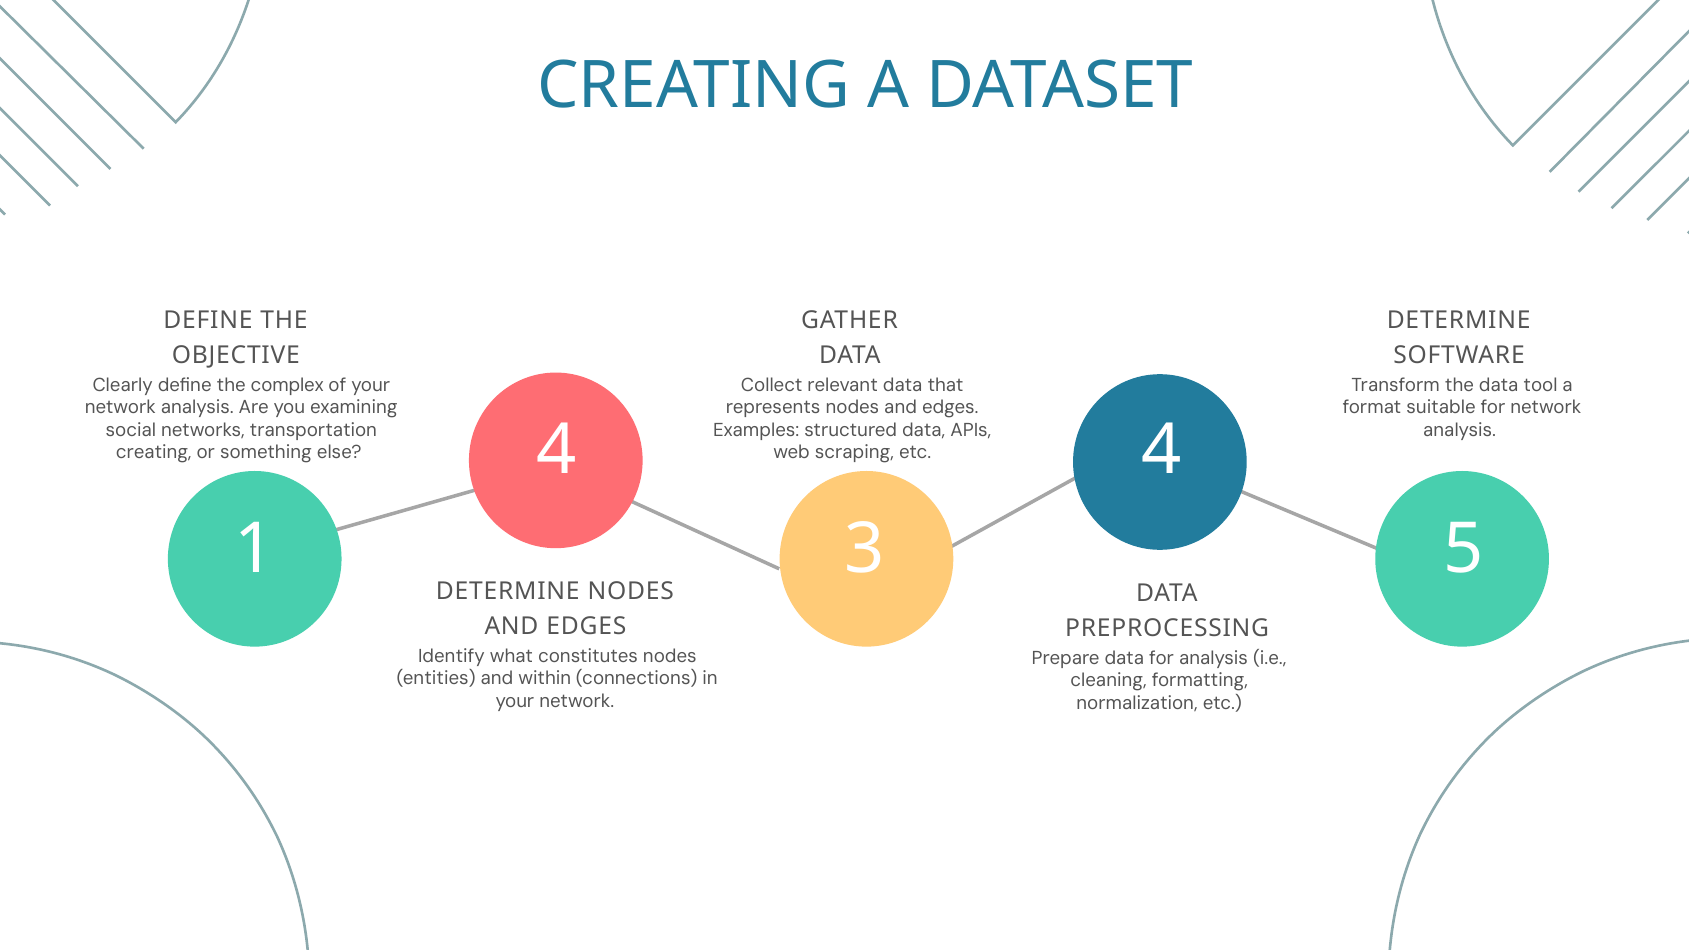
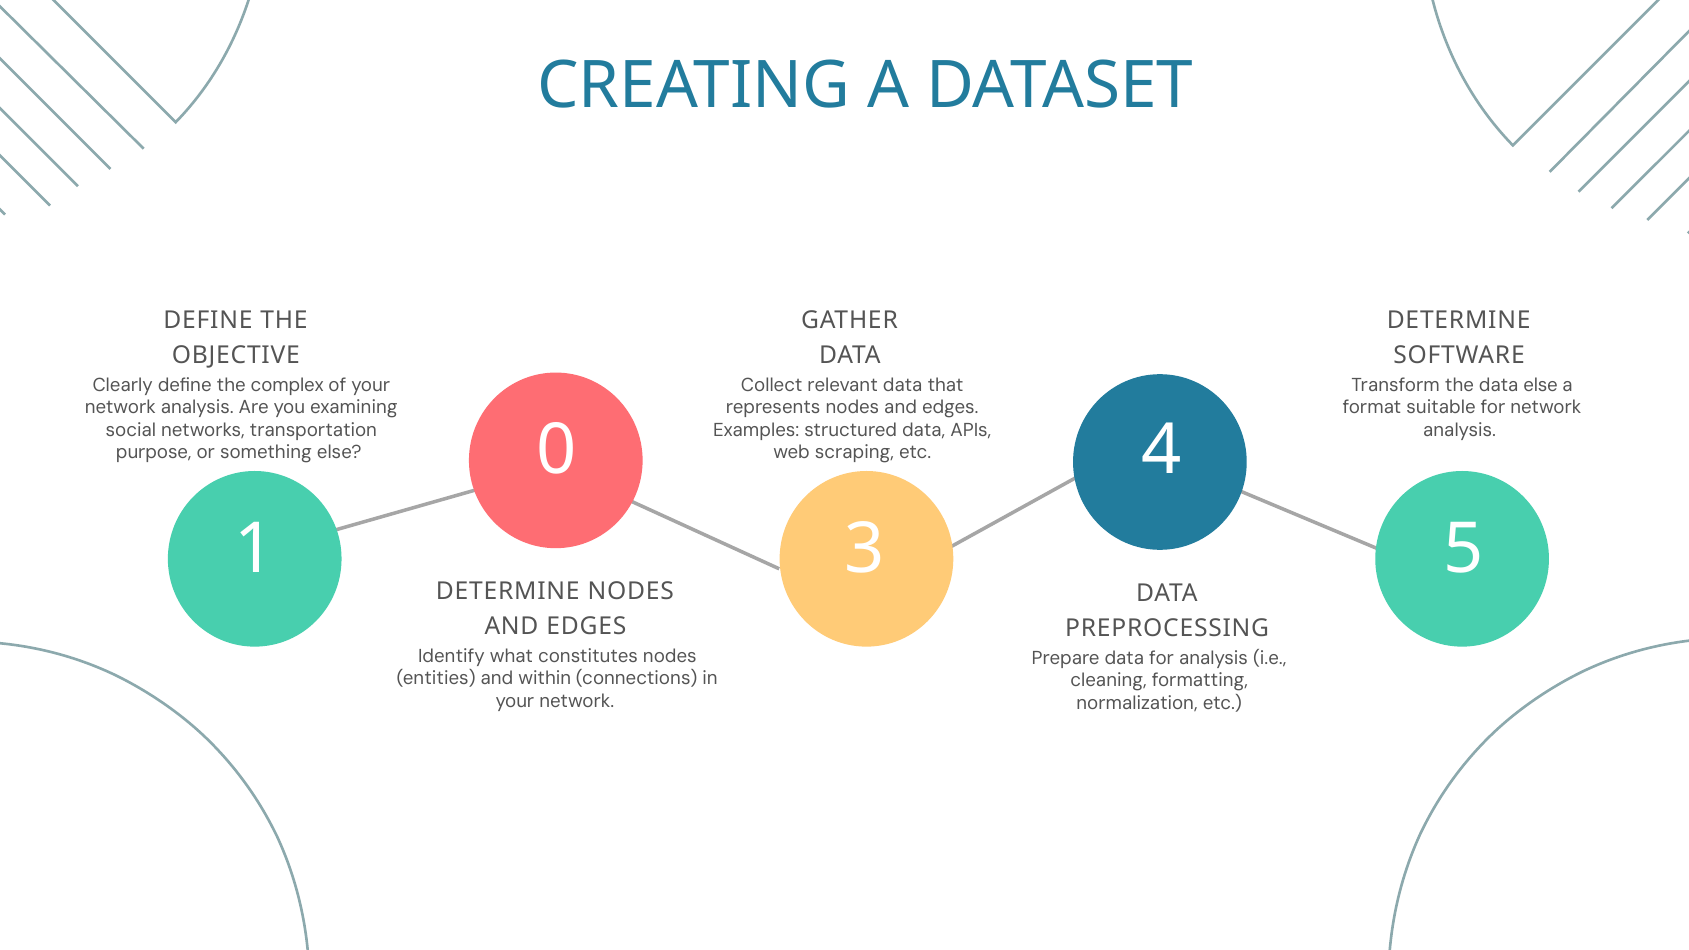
data tool: tool -> else (1541, 385)
creating: creating -> purpose (154, 452)
else 4: 4 -> 0 (557, 451)
